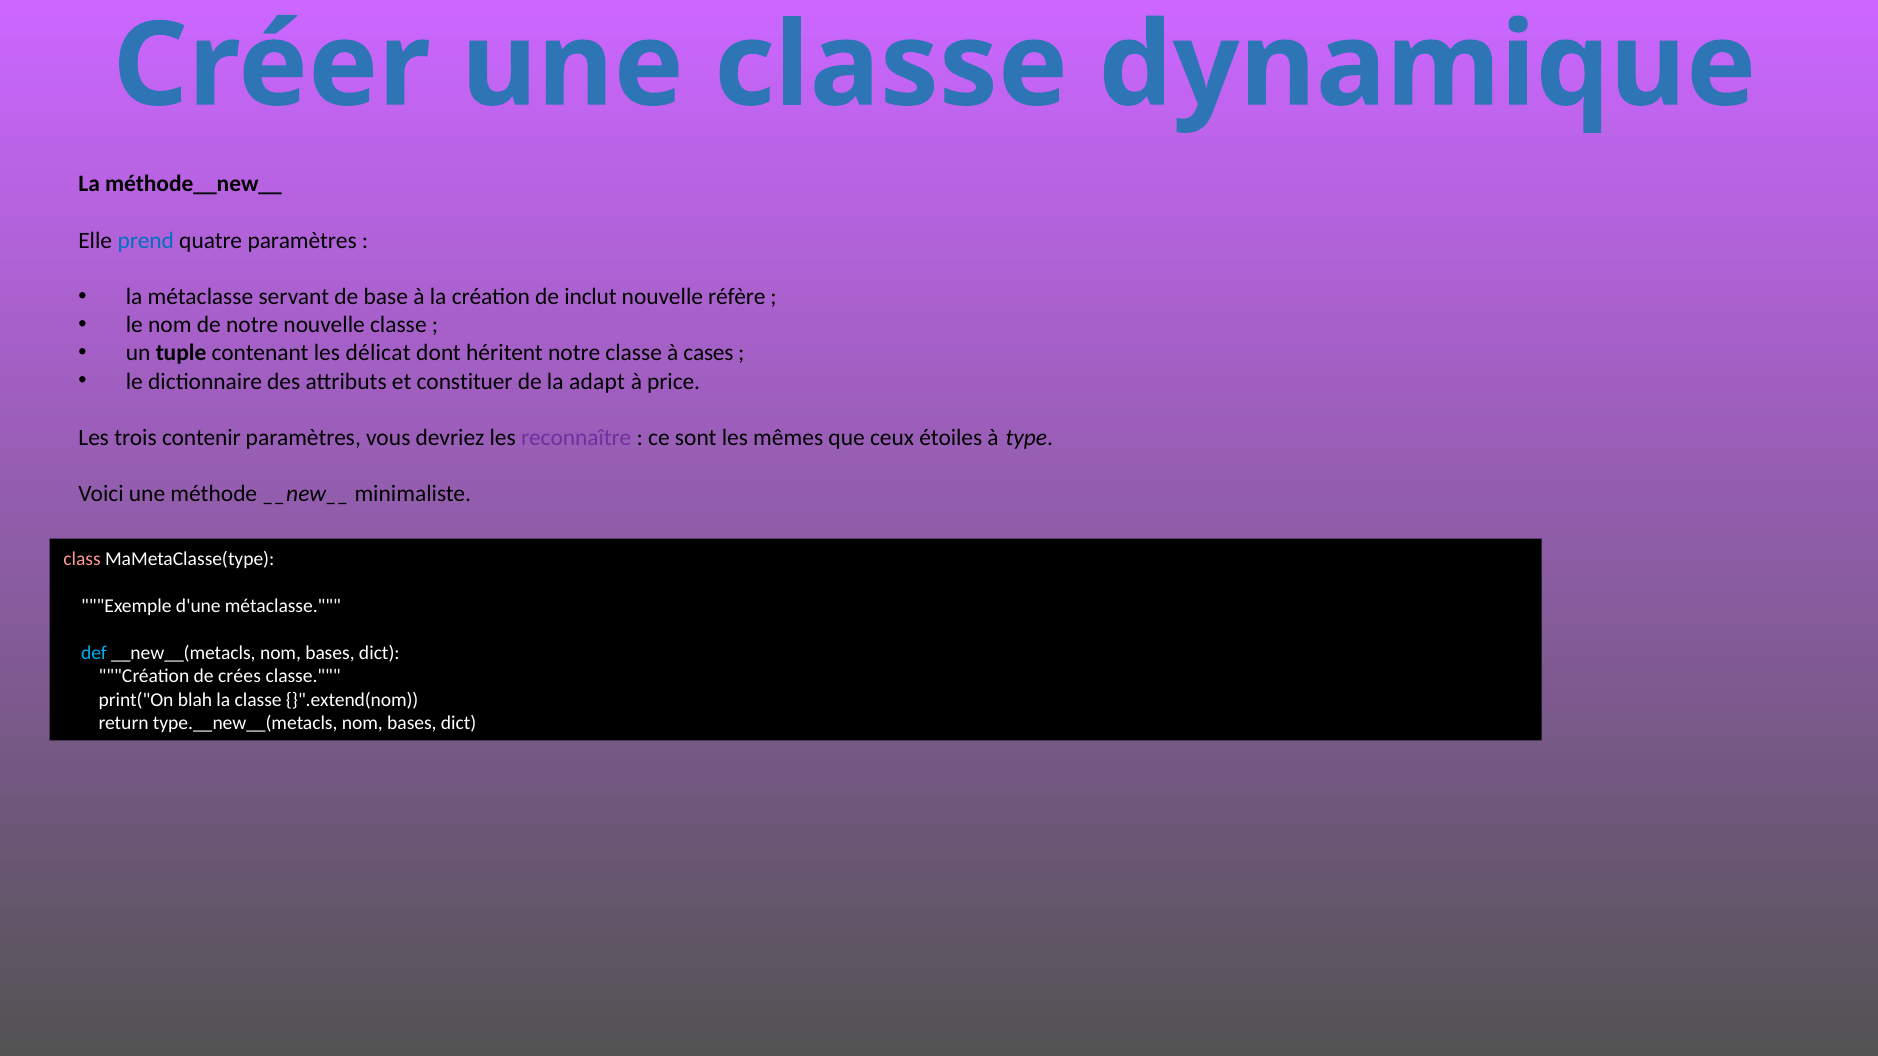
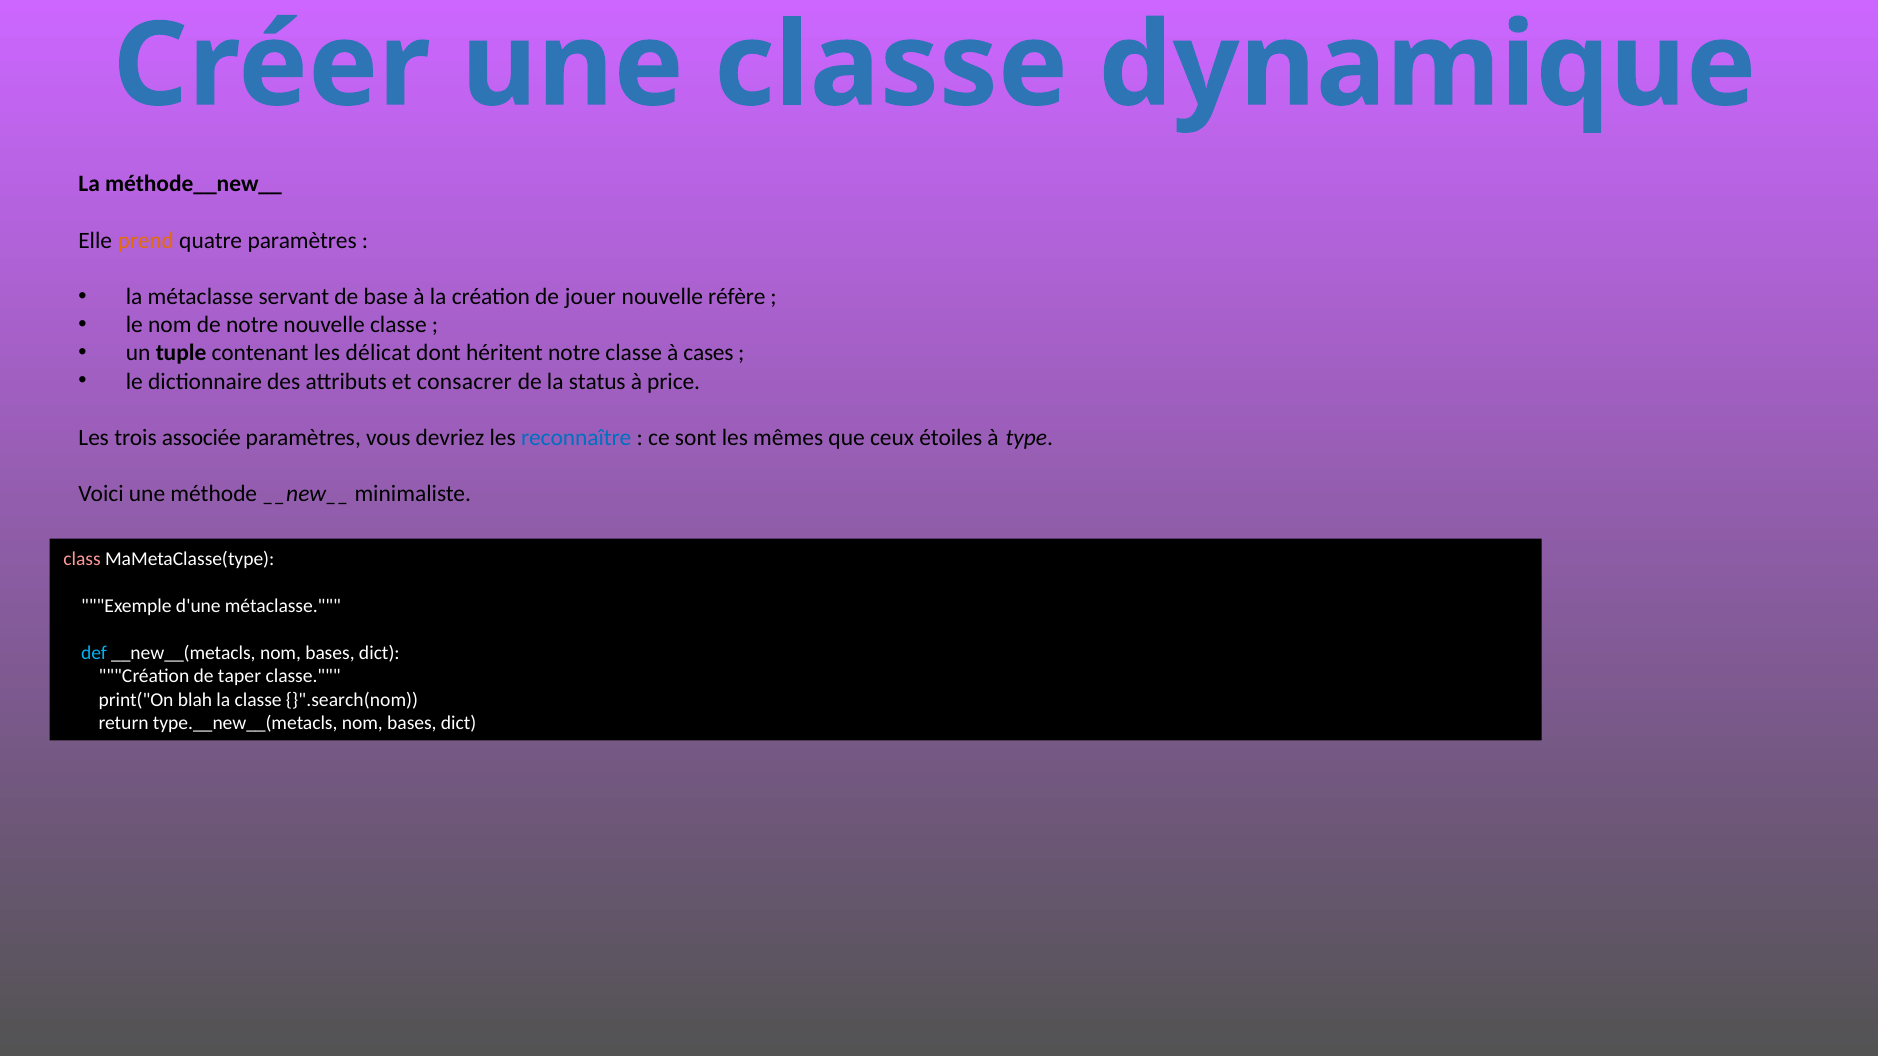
prend colour: blue -> orange (146, 241)
inclut: inclut -> jouer (590, 297)
constituer: constituer -> consacrer (465, 381)
adapt: adapt -> status (597, 381)
contenir: contenir -> associée (201, 438)
reconnaître colour: purple -> blue (576, 438)
crées: crées -> taper (240, 676)
}".extend(nom: }".extend(nom -> }".search(nom (352, 700)
